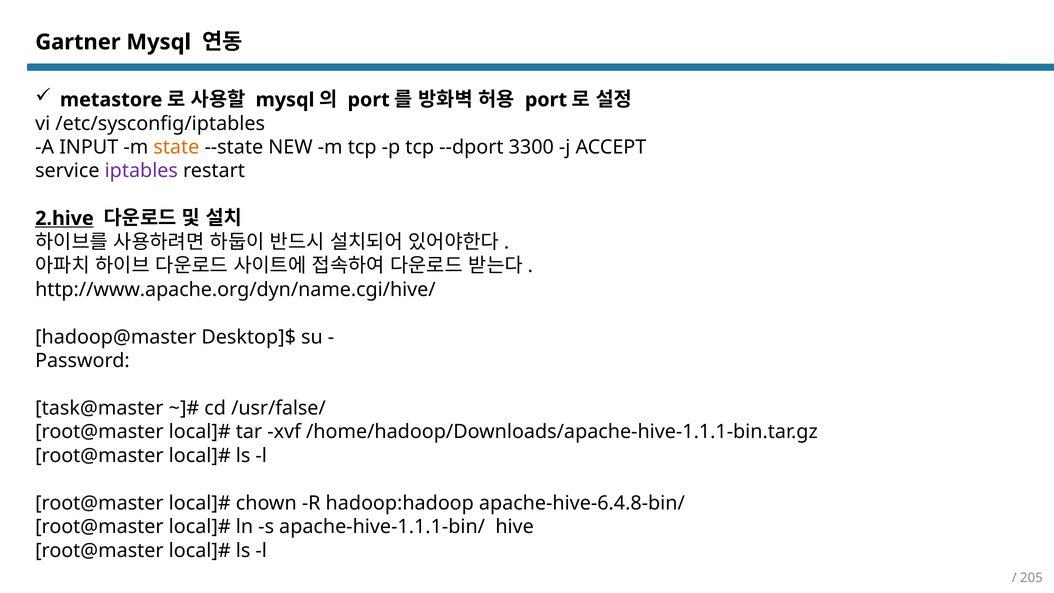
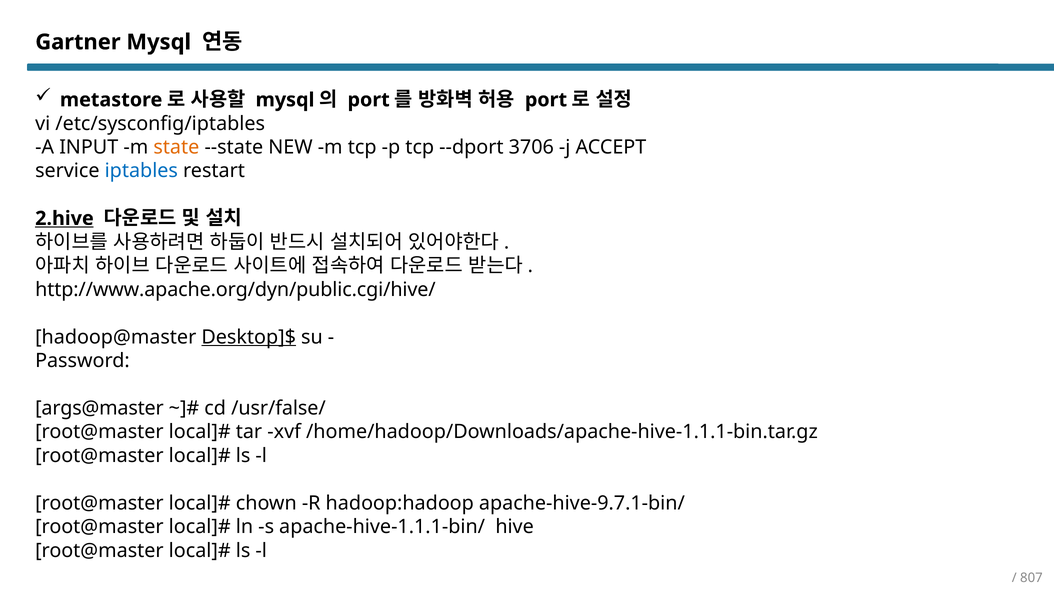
3300: 3300 -> 3706 (531, 147)
iptables colour: purple -> blue (141, 171)
http://www.apache.org/dyn/name.cgi/hive/: http://www.apache.org/dyn/name.cgi/hive/ -> http://www.apache.org/dyn/public.cgi/hive/ (235, 290)
Desktop]$ underline: none -> present (249, 337)
task@master: task@master -> args@master (99, 408)
apache-hive-6.4.8-bin/: apache-hive-6.4.8-bin/ -> apache-hive-9.7.1-bin/ (582, 503)
205: 205 -> 807 (1031, 578)
